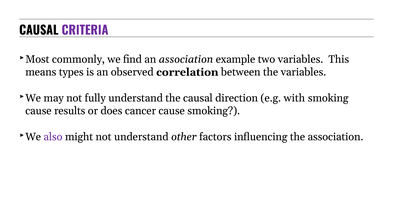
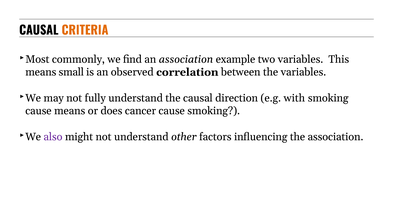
CRITERIA colour: purple -> orange (85, 30)
types: types -> small (71, 72)
cause results: results -> means (70, 111)
